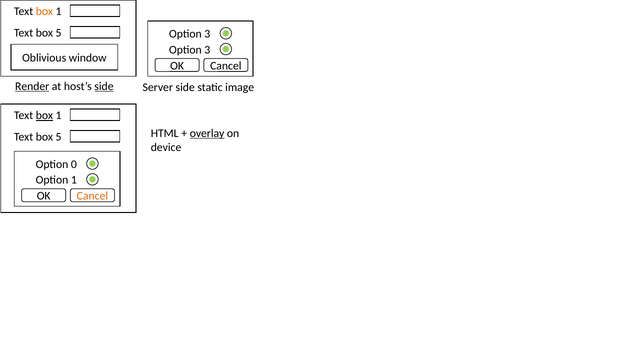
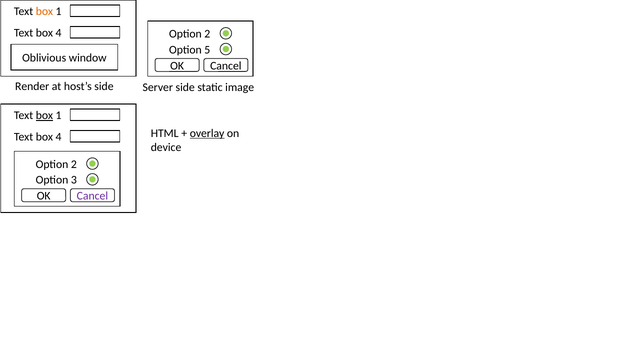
5: 5 -> 4 (59, 33)
3: 3 -> 2 (207, 34)
3: 3 -> 5 (207, 50)
Render underline: present -> none (32, 86)
side underline: present -> none (104, 86)
5: 5 -> 4 (59, 137)
0: 0 -> 2 (74, 164)
Option 1: 1 -> 3 (74, 180)
Cancel colour: orange -> purple (92, 196)
